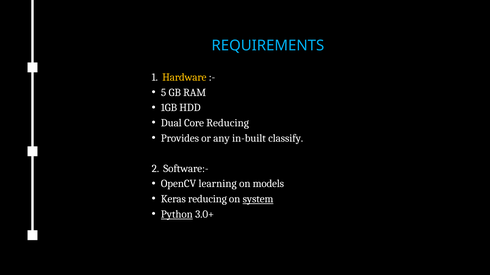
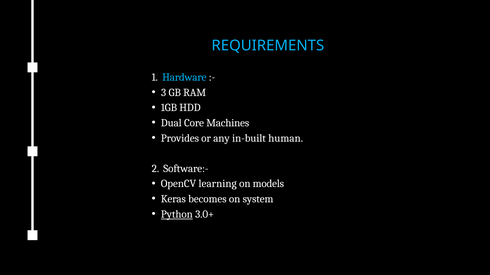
Hardware colour: yellow -> light blue (184, 77)
5: 5 -> 3 (164, 93)
Core Reducing: Reducing -> Machines (228, 123)
classify: classify -> human (286, 138)
Keras reducing: reducing -> becomes (207, 199)
system underline: present -> none (258, 199)
